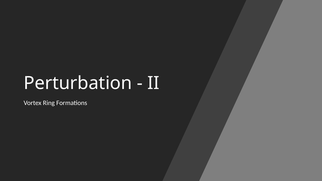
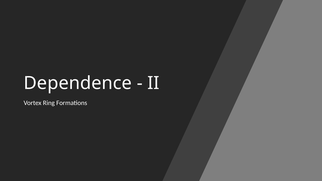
Perturbation: Perturbation -> Dependence (78, 83)
